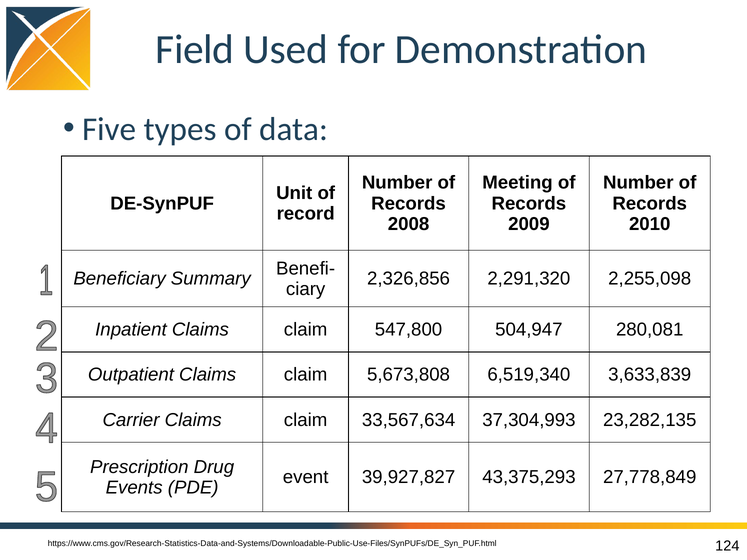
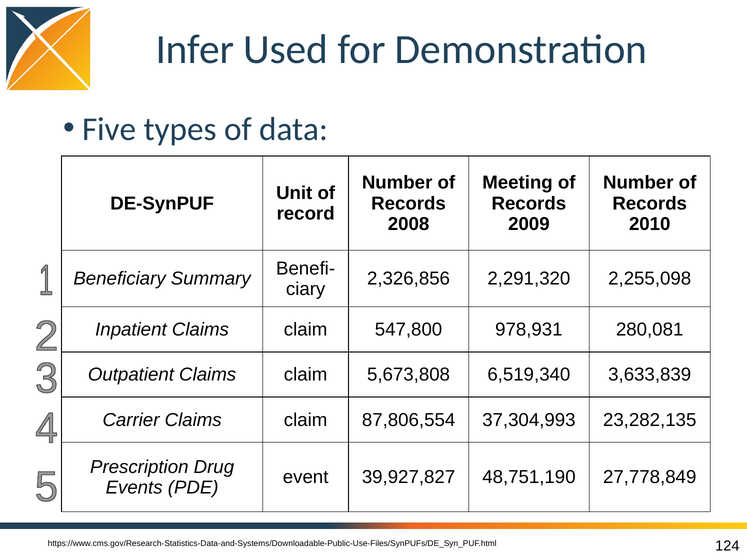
Field: Field -> Infer (195, 50)
504,947: 504,947 -> 978,931 (529, 330)
33,567,634: 33,567,634 -> 87,806,554 (409, 420)
43,375,293: 43,375,293 -> 48,751,190 (529, 478)
